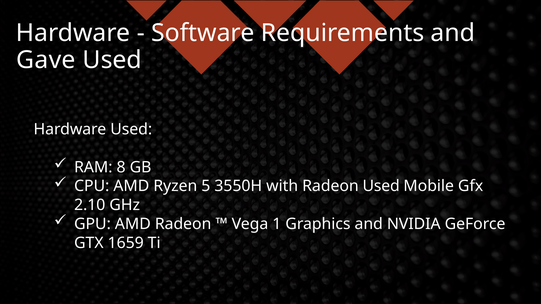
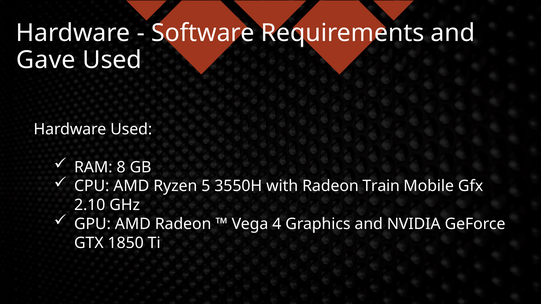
Radeon Used: Used -> Train (381, 186)
1: 1 -> 4 (277, 224)
1659: 1659 -> 1850 (126, 243)
